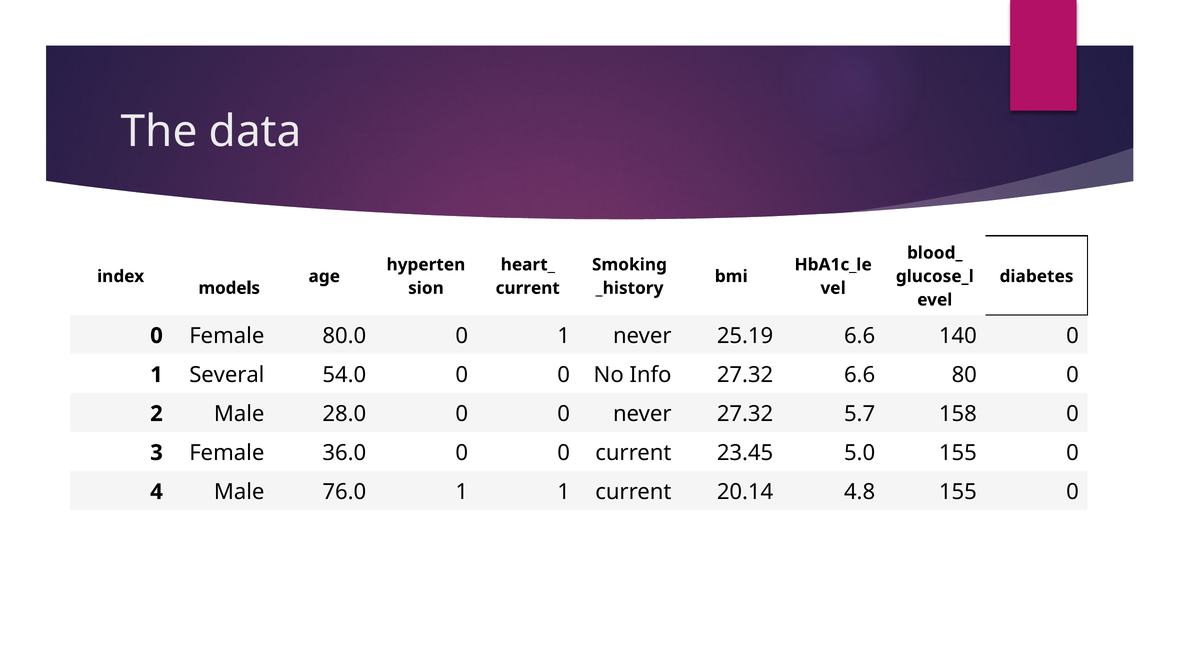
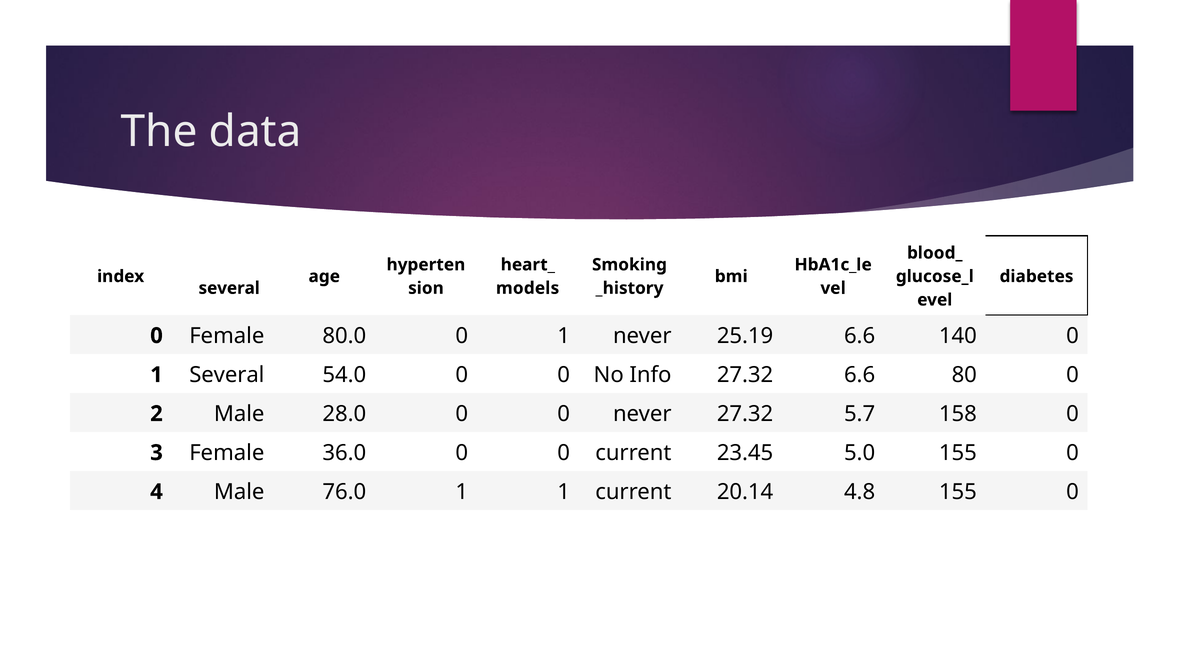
models: models -> several (229, 288)
current: current -> models (528, 288)
